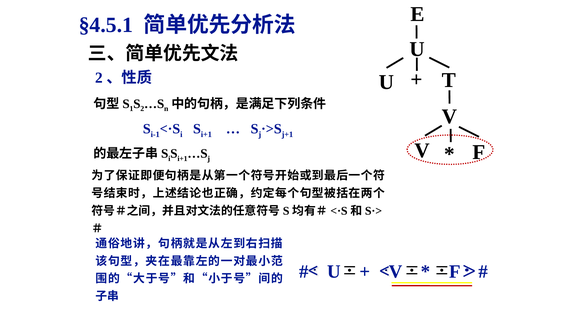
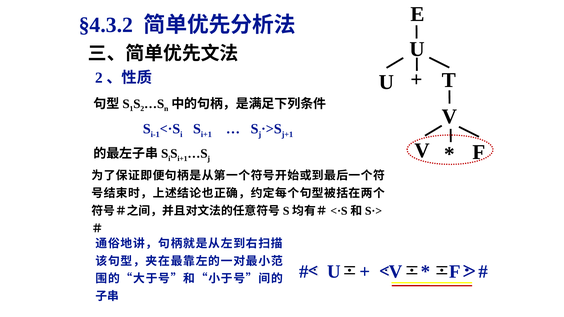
§4.5.1: §4.5.1 -> §4.3.2 (106, 25)
